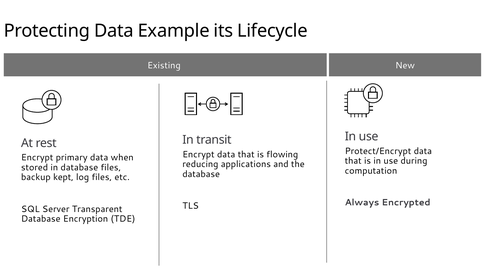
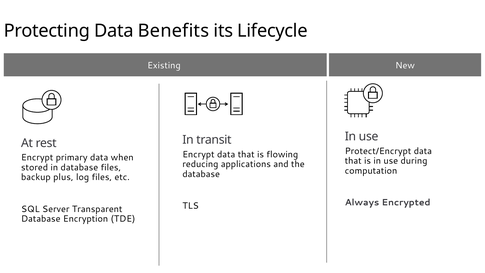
Example: Example -> Benefits (174, 31)
kept: kept -> plus (63, 177)
